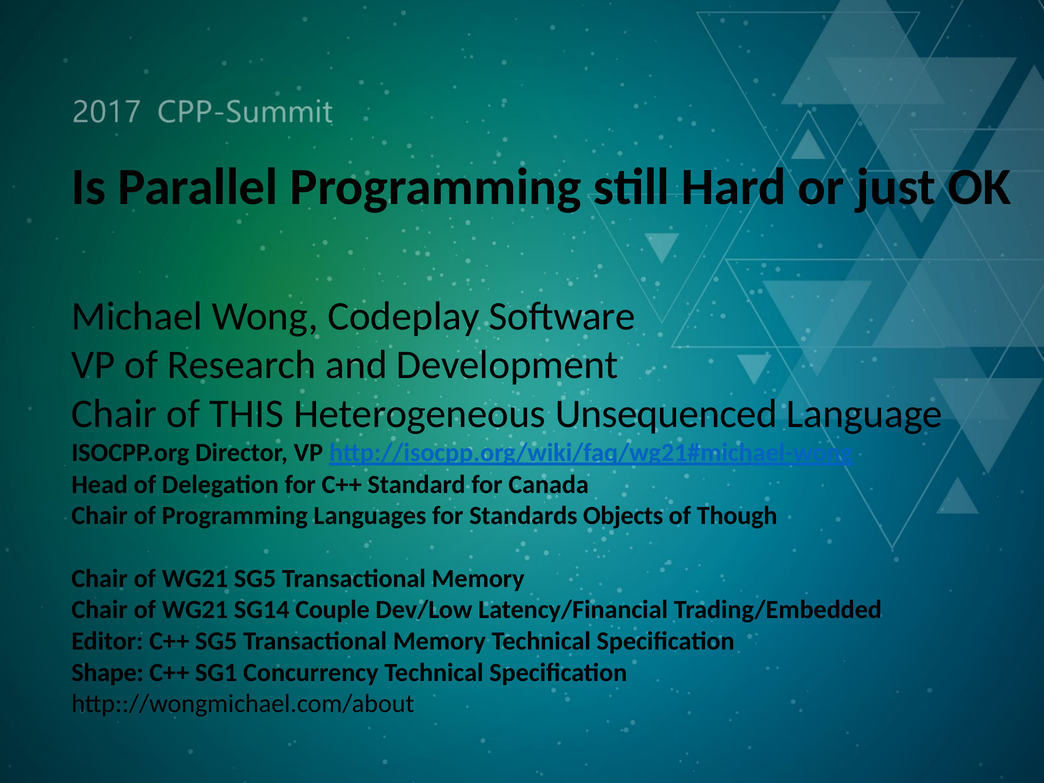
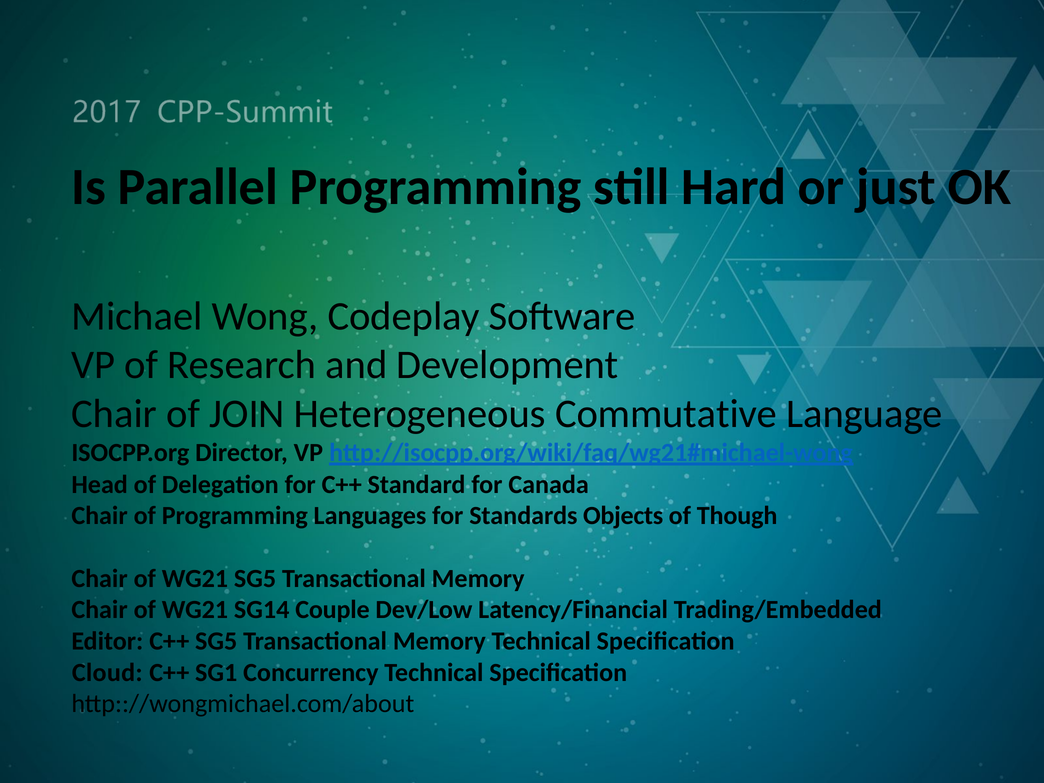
THIS: THIS -> JOIN (247, 414)
Unsequenced: Unsequenced -> Commutative (666, 414)
Shape: Shape -> Cloud (107, 672)
